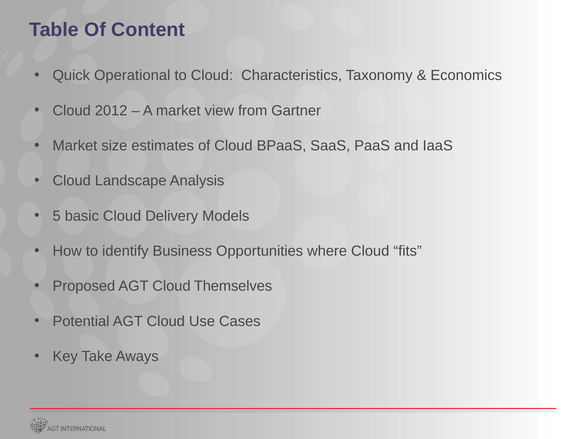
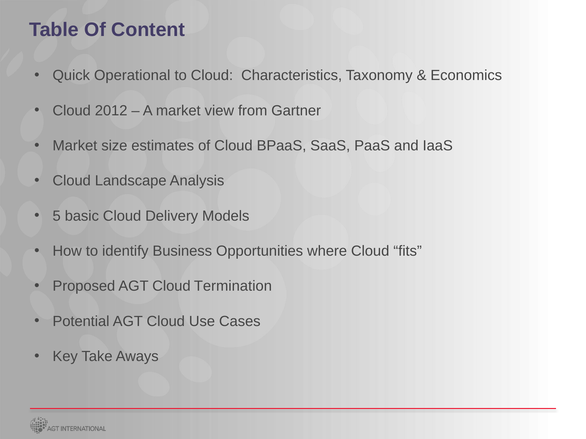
Themselves: Themselves -> Termination (233, 286)
